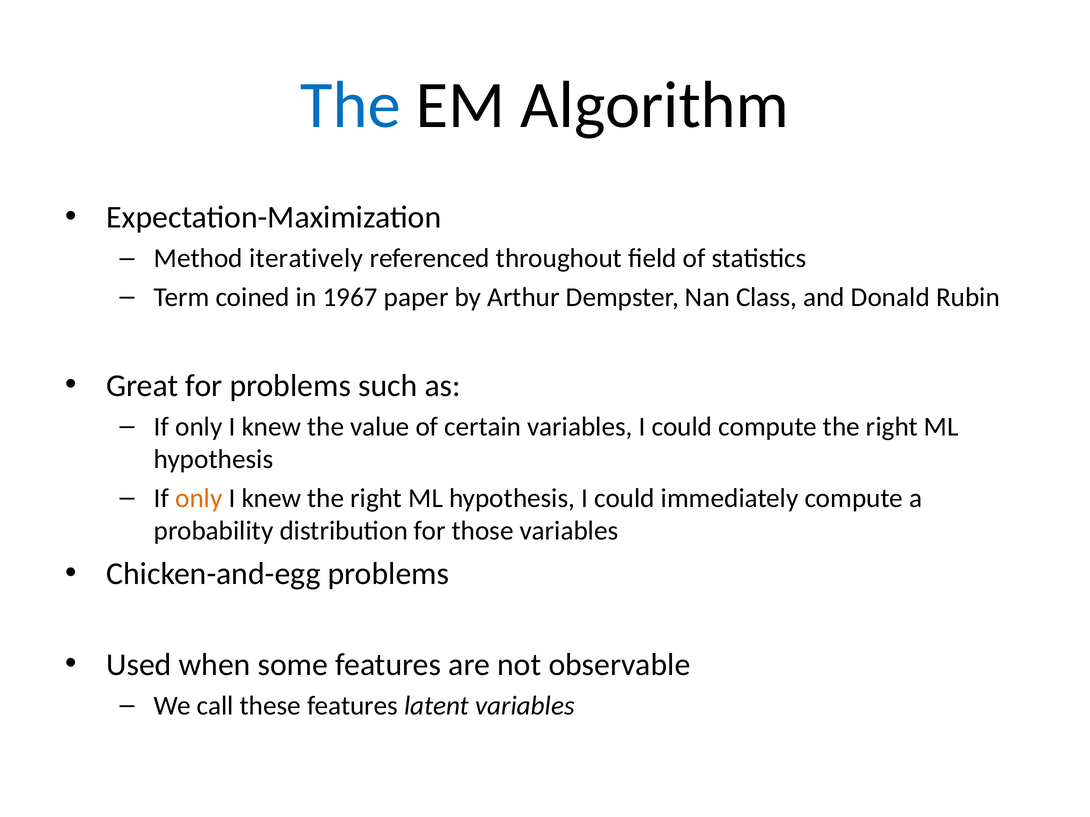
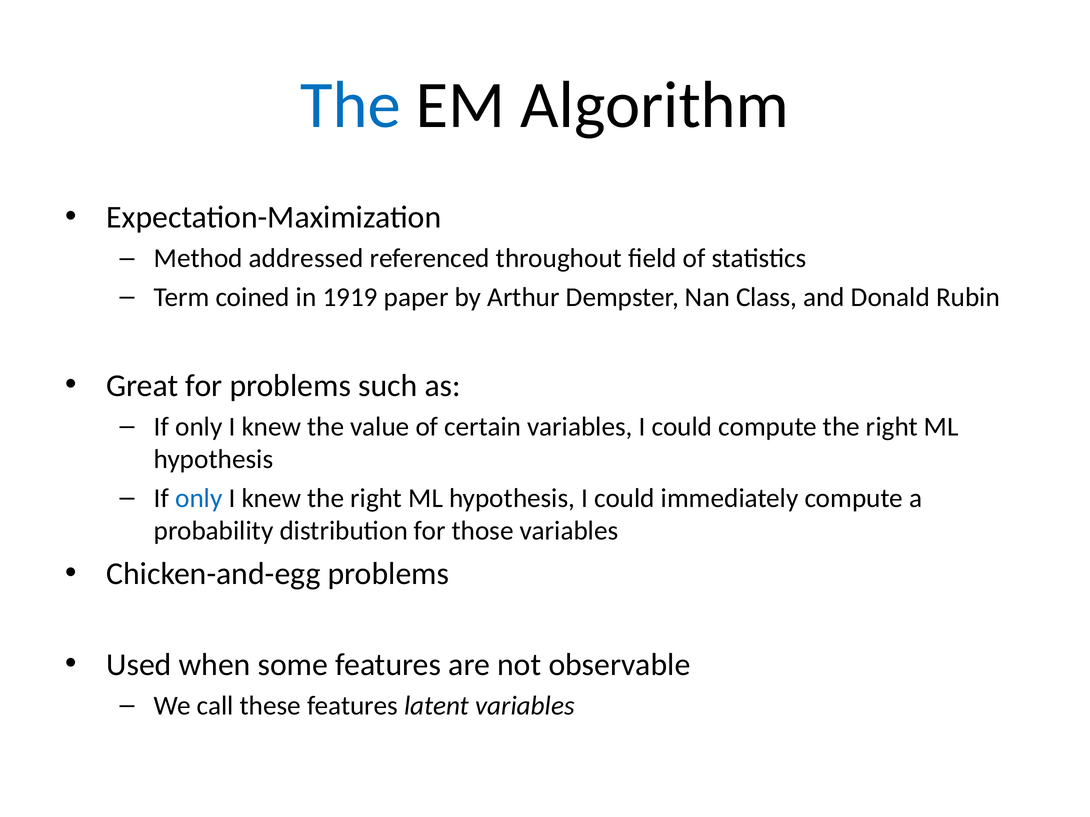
iteratively: iteratively -> addressed (306, 259)
1967: 1967 -> 1919 (350, 297)
only colour: orange -> blue (199, 498)
